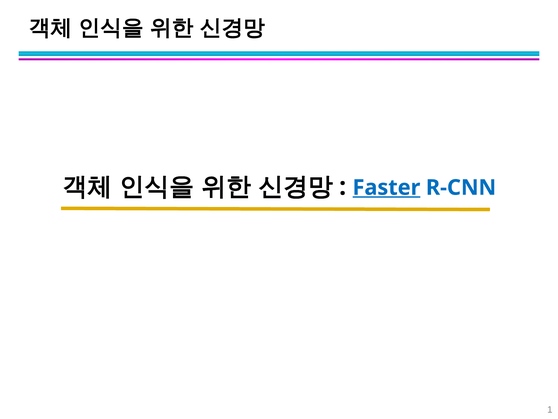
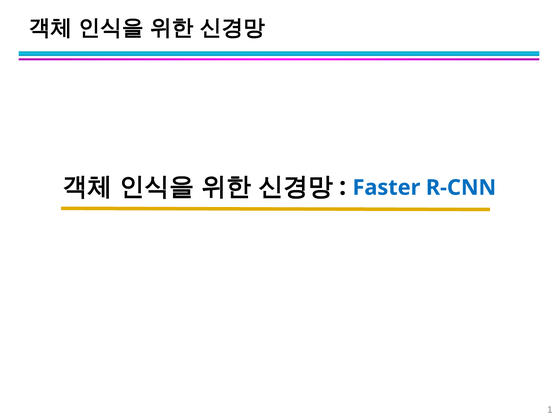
Faster underline: present -> none (386, 187)
